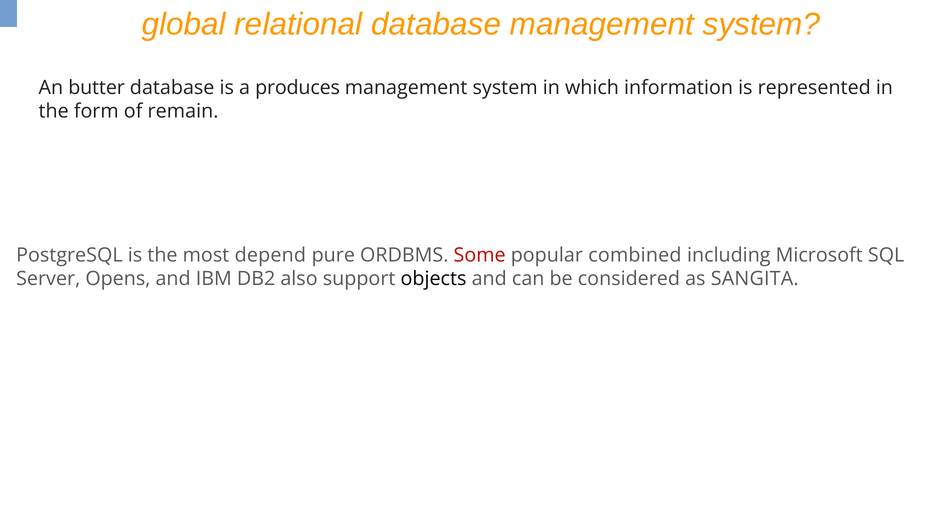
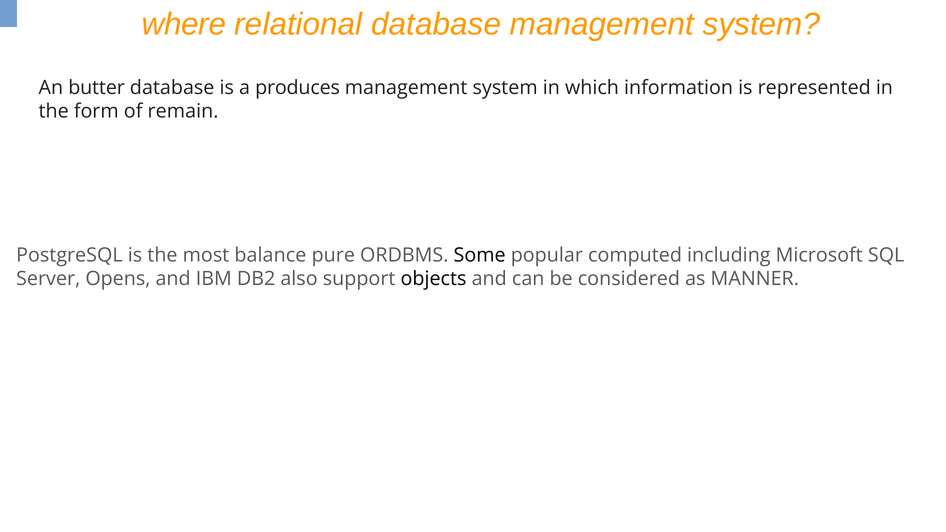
global: global -> where (184, 25)
depend: depend -> balance (270, 255)
Some colour: red -> black (480, 255)
combined: combined -> computed (635, 255)
SANGITA: SANGITA -> MANNER (755, 279)
